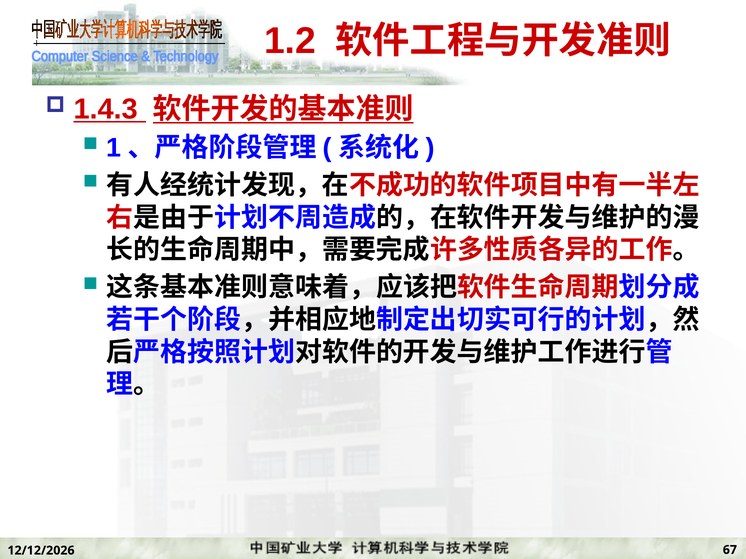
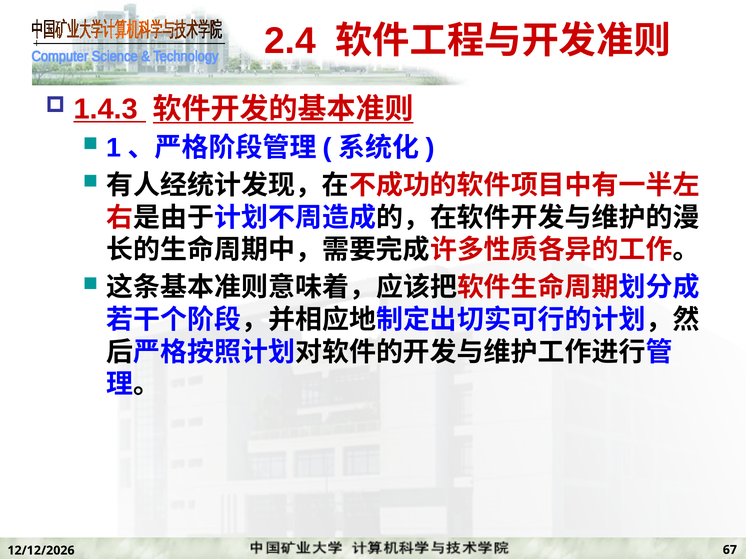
1.2: 1.2 -> 2.4 (290, 41)
